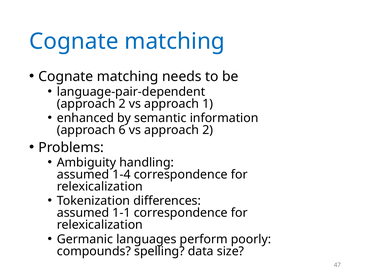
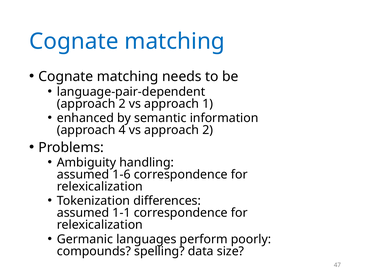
6: 6 -> 4 (122, 130)
1-4: 1-4 -> 1-6 (122, 174)
